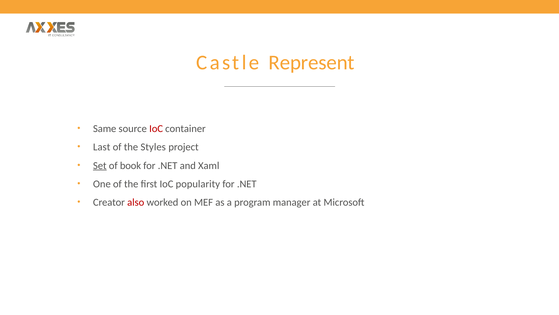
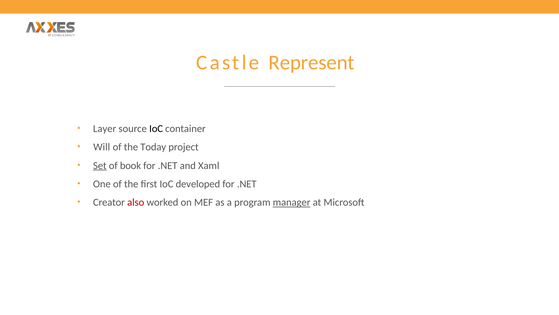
Same: Same -> Layer (105, 128)
IoC colour: red -> black (156, 128)
Last: Last -> Will (102, 147)
Styles: Styles -> Today (153, 147)
popularity: popularity -> developed (198, 184)
manager underline: none -> present (292, 202)
